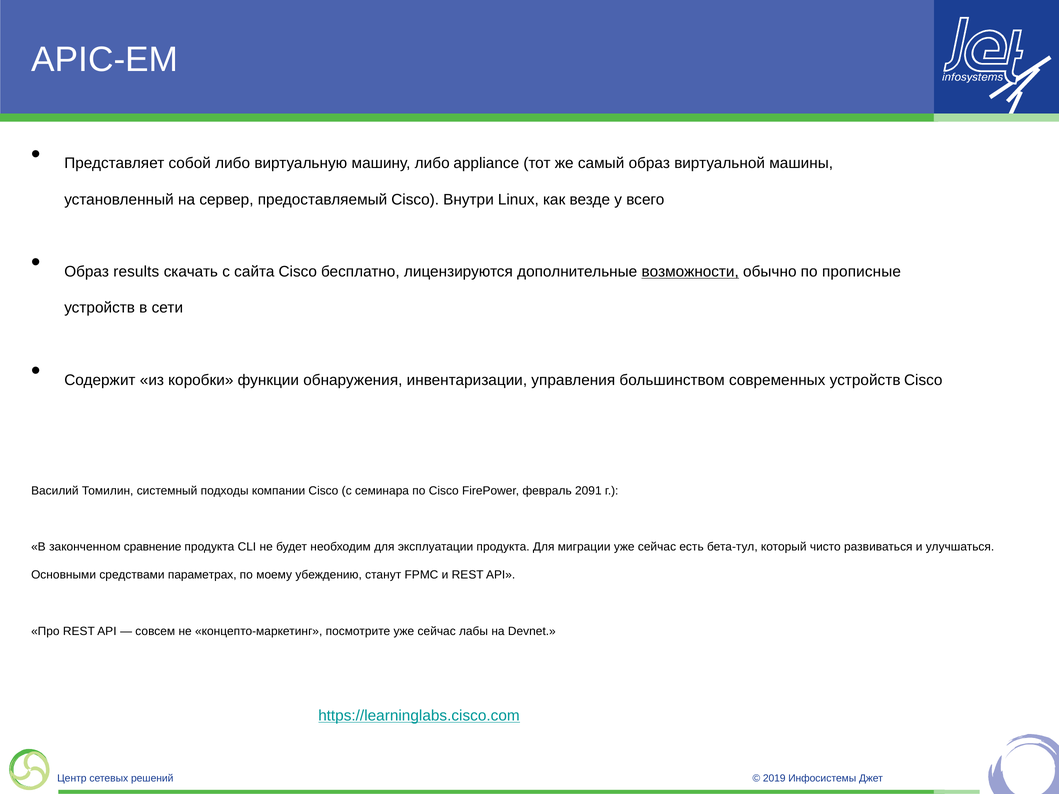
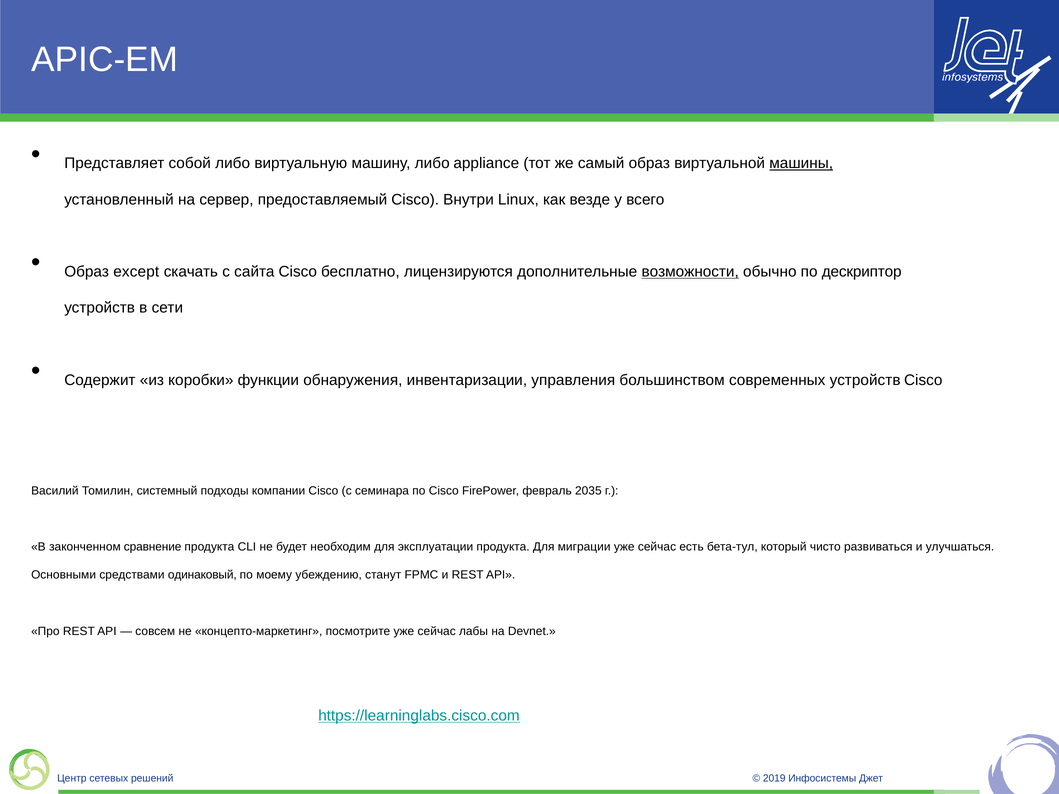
машины underline: none -> present (801, 163)
results: results -> except (136, 272)
прописные: прописные -> дескриптор (862, 272)
2091: 2091 -> 2035 (588, 491)
параметрах: параметрах -> одинаковый (202, 575)
